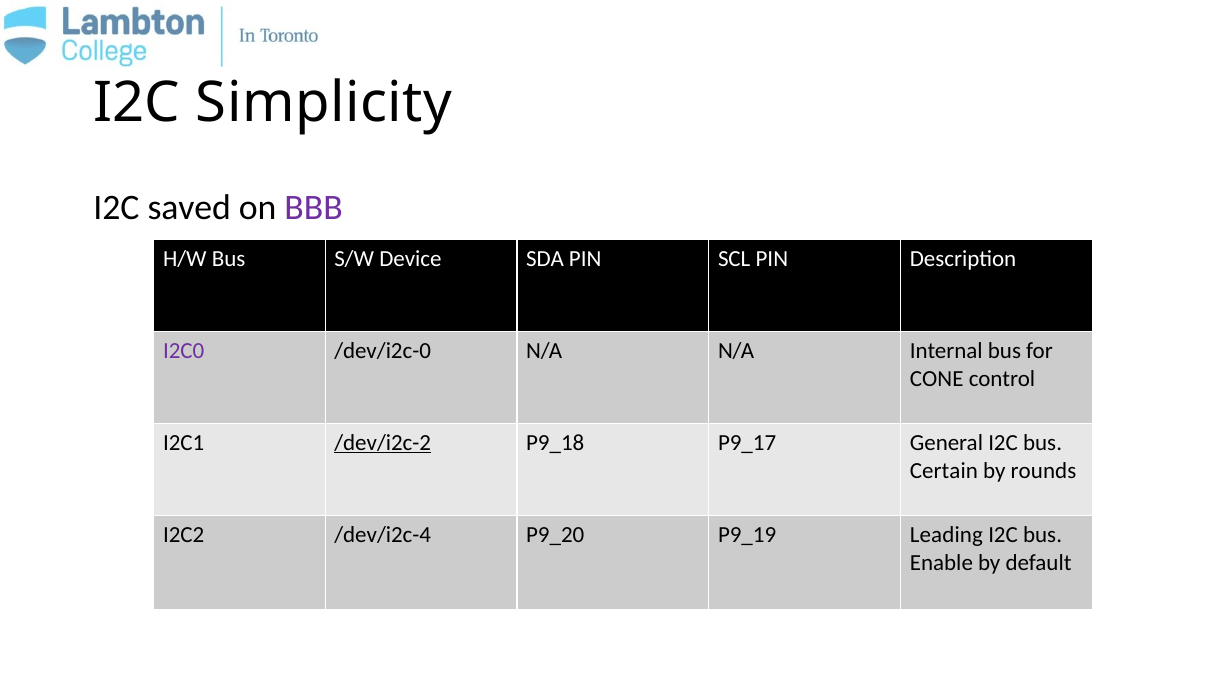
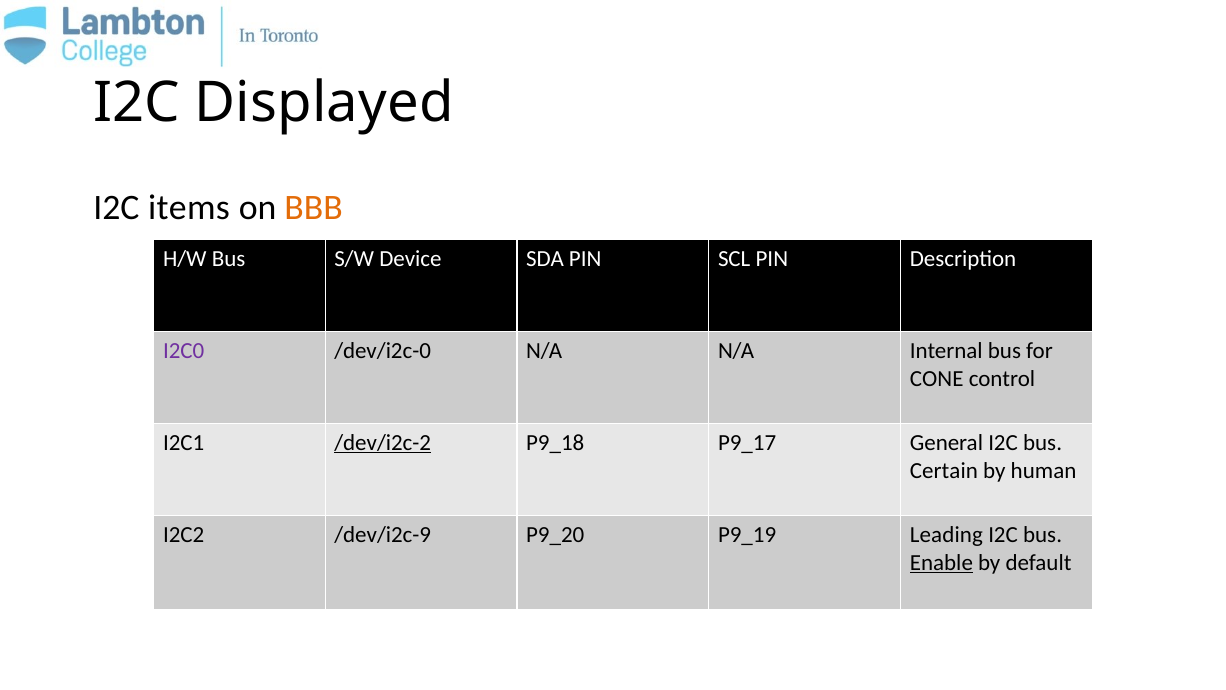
Simplicity: Simplicity -> Displayed (324, 103)
saved: saved -> items (189, 207)
BBB colour: purple -> orange (314, 207)
rounds: rounds -> human (1044, 470)
/dev/i2c-4: /dev/i2c-4 -> /dev/i2c-9 (383, 534)
Enable underline: none -> present (941, 562)
